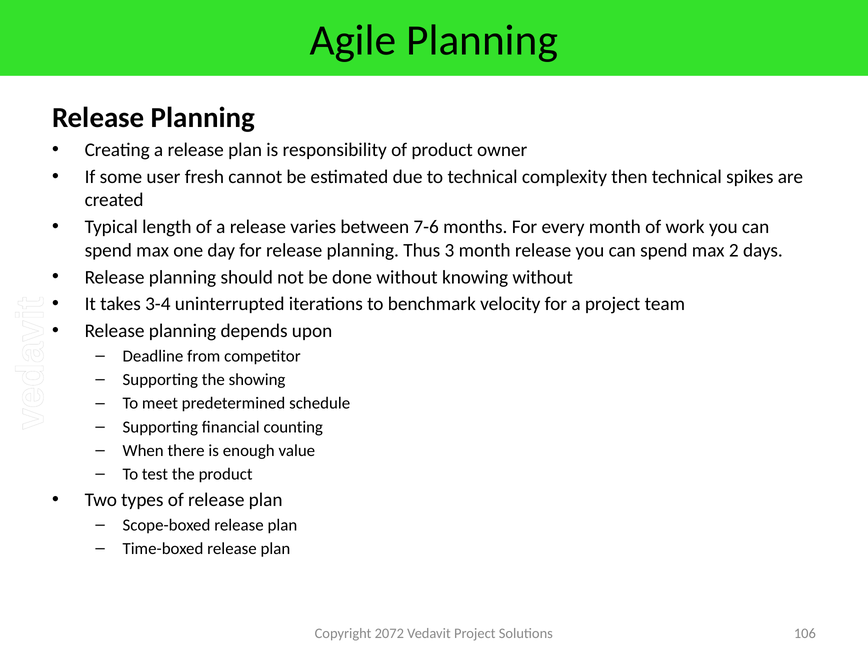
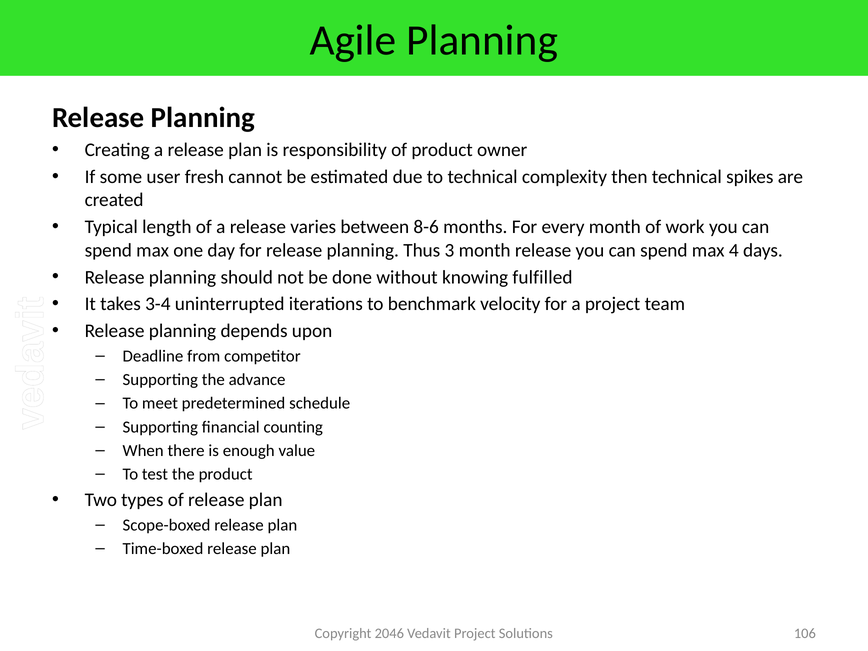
7-6: 7-6 -> 8-6 (426, 227)
2: 2 -> 4 (734, 250)
knowing without: without -> fulfilled (543, 277)
showing: showing -> advance (257, 380)
2072: 2072 -> 2046 (389, 633)
